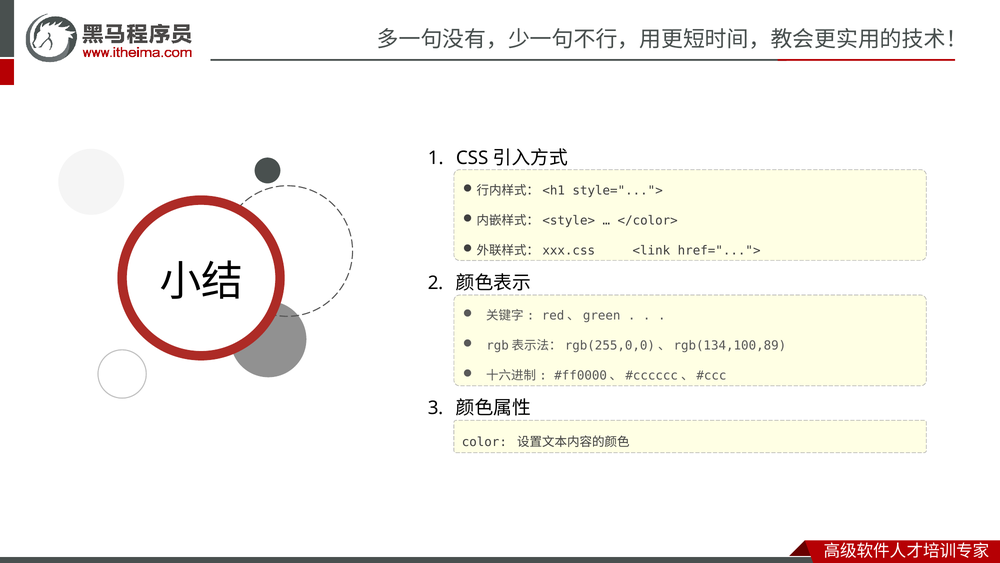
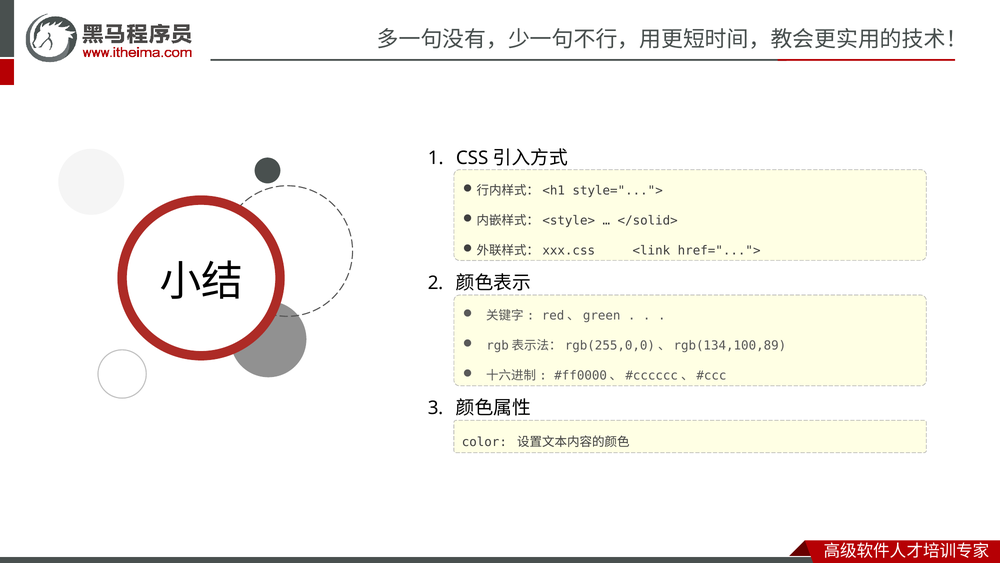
</color>: </color> -> </solid> (648, 220)
